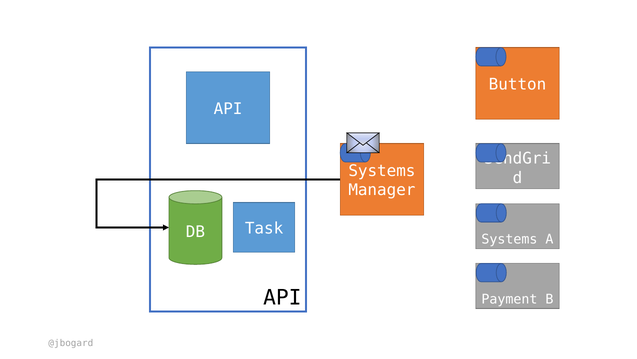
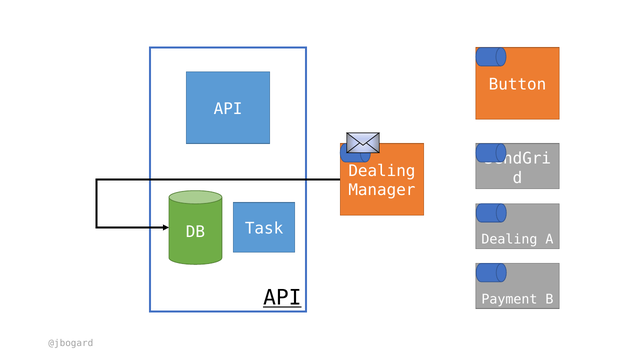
Systems: Systems -> Dealing (382, 171)
Systems: Systems -> Dealing (509, 239)
API underline: none -> present (282, 297)
